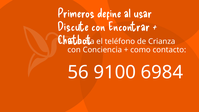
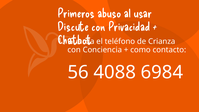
define: define -> abuso (109, 13)
Encontrar: Encontrar -> Privacidad (129, 27)
9100: 9100 -> 4088 (115, 72)
